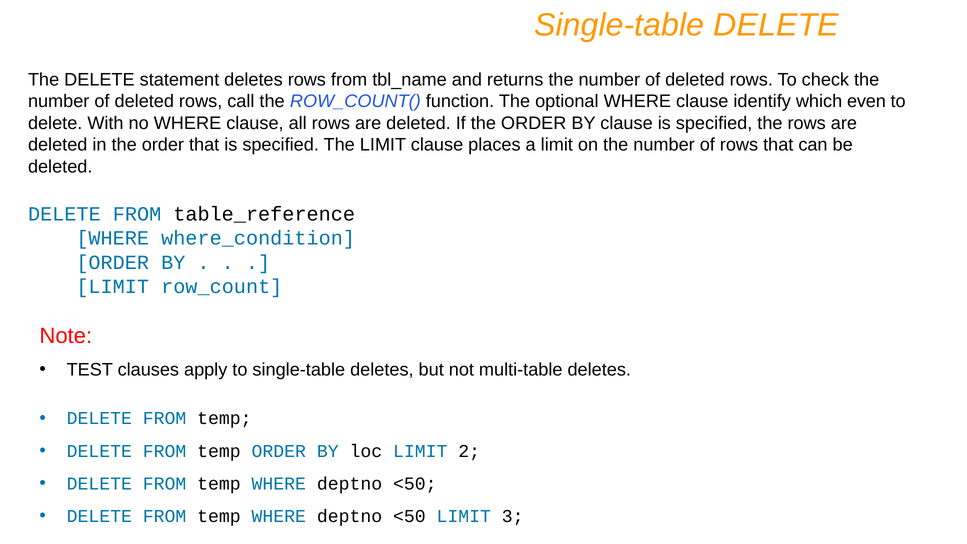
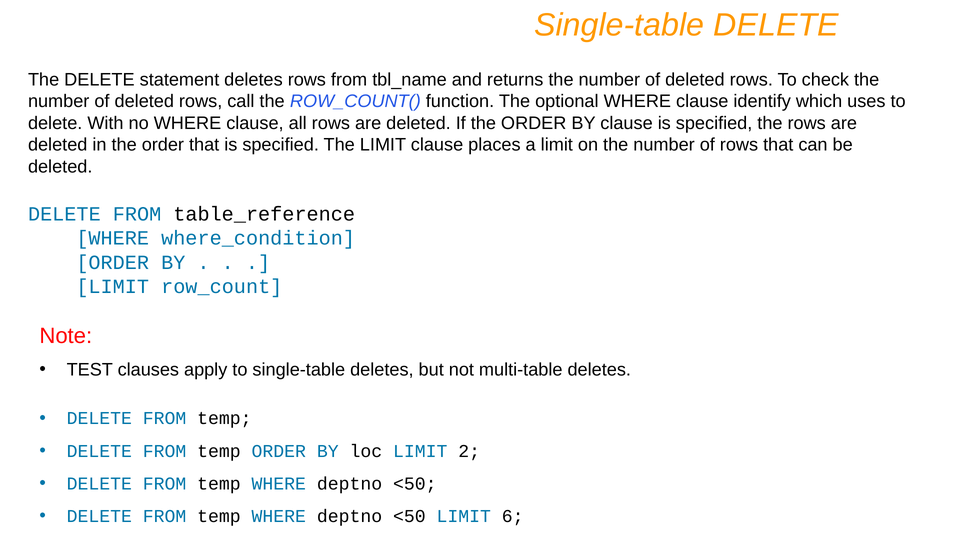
even: even -> uses (866, 101)
3: 3 -> 6 (513, 516)
